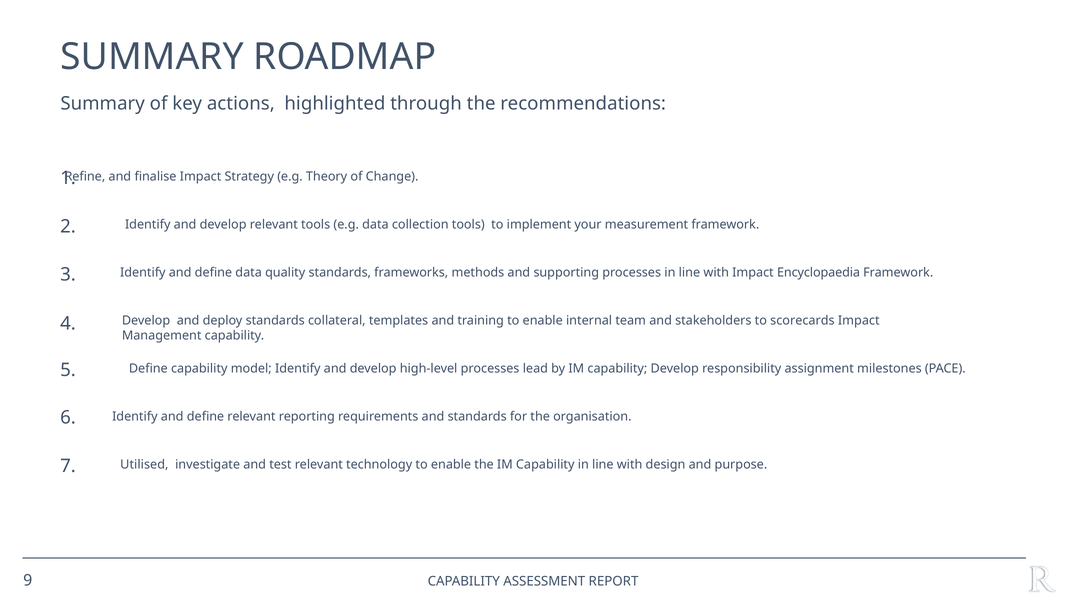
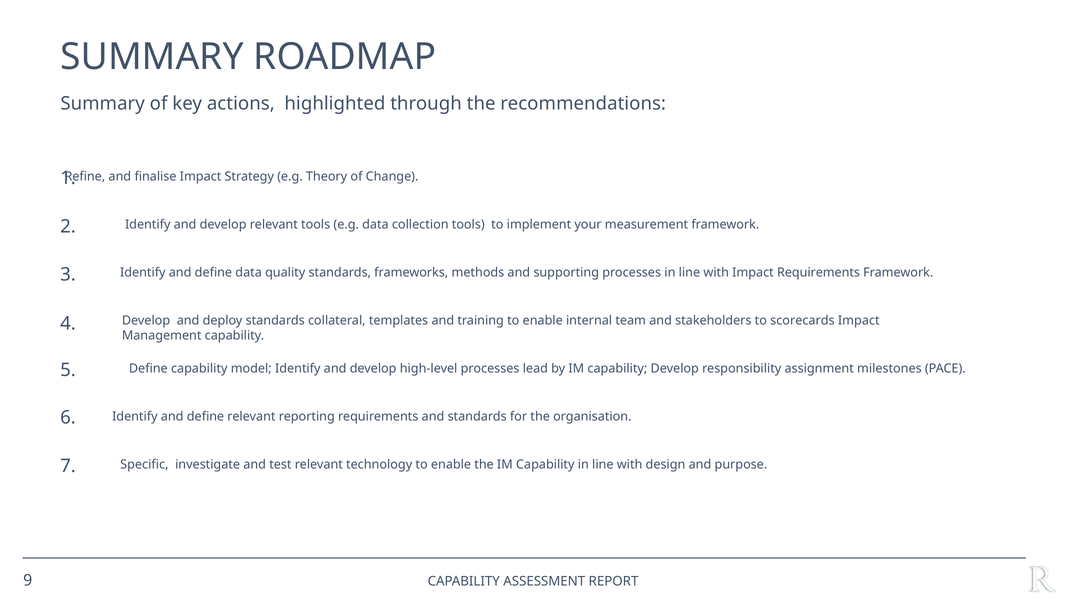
Impact Encyclopaedia: Encyclopaedia -> Requirements (819, 272)
Utilised: Utilised -> Specific (144, 464)
